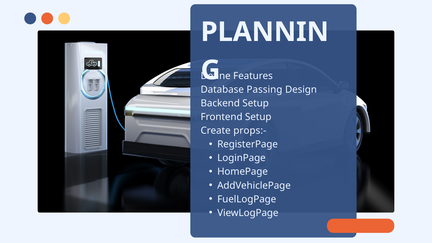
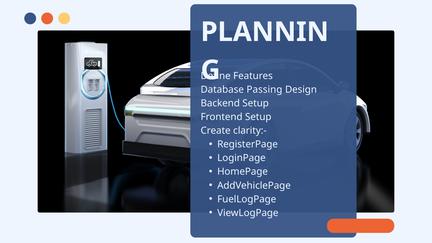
props:-: props:- -> clarity:- (250, 131)
